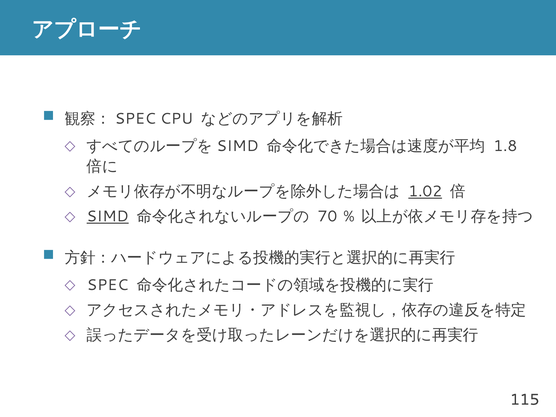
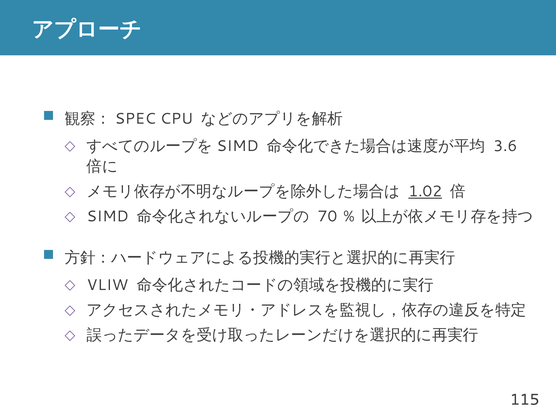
1.8: 1.8 -> 3.6 (505, 146)
SIMD underline: present -> none (108, 216)
SPEC: SPEC -> VLIW (108, 285)
